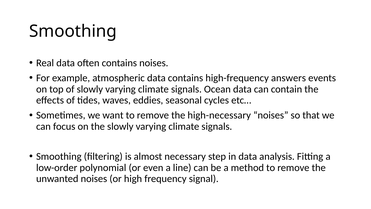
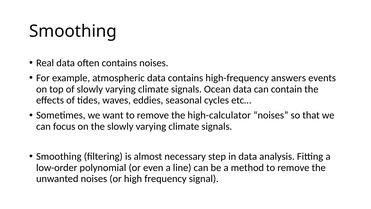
high-necessary: high-necessary -> high-calculator (219, 115)
